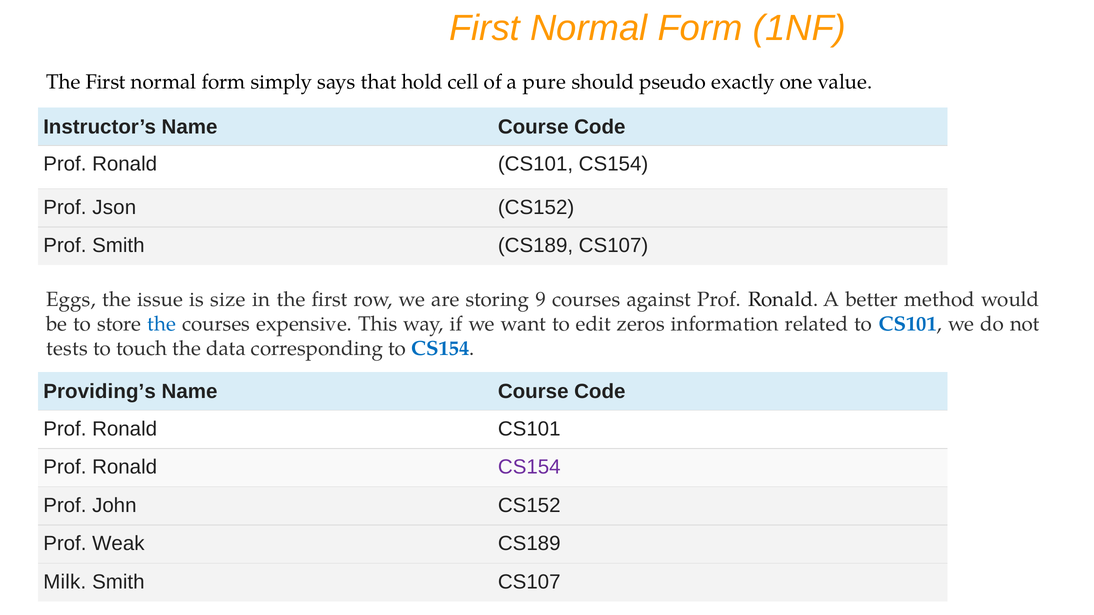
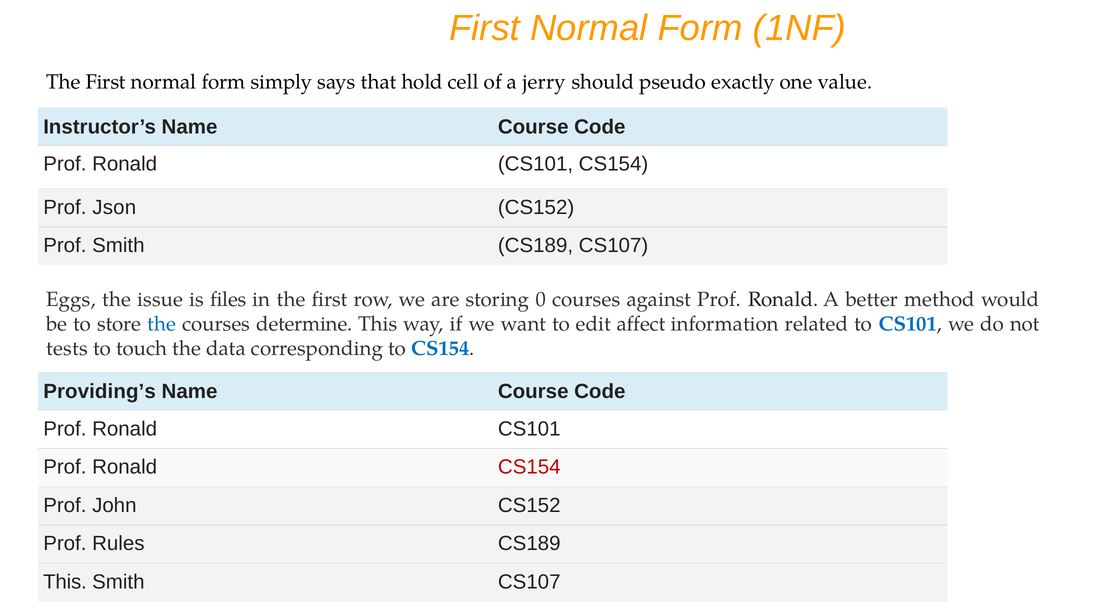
pure: pure -> jerry (544, 82)
size: size -> files (228, 300)
9: 9 -> 0 (541, 300)
expensive: expensive -> determine (304, 324)
zeros: zeros -> affect (641, 324)
CS154 colour: purple -> red (529, 468)
Weak: Weak -> Rules (118, 544)
Milk: Milk -> This (65, 582)
